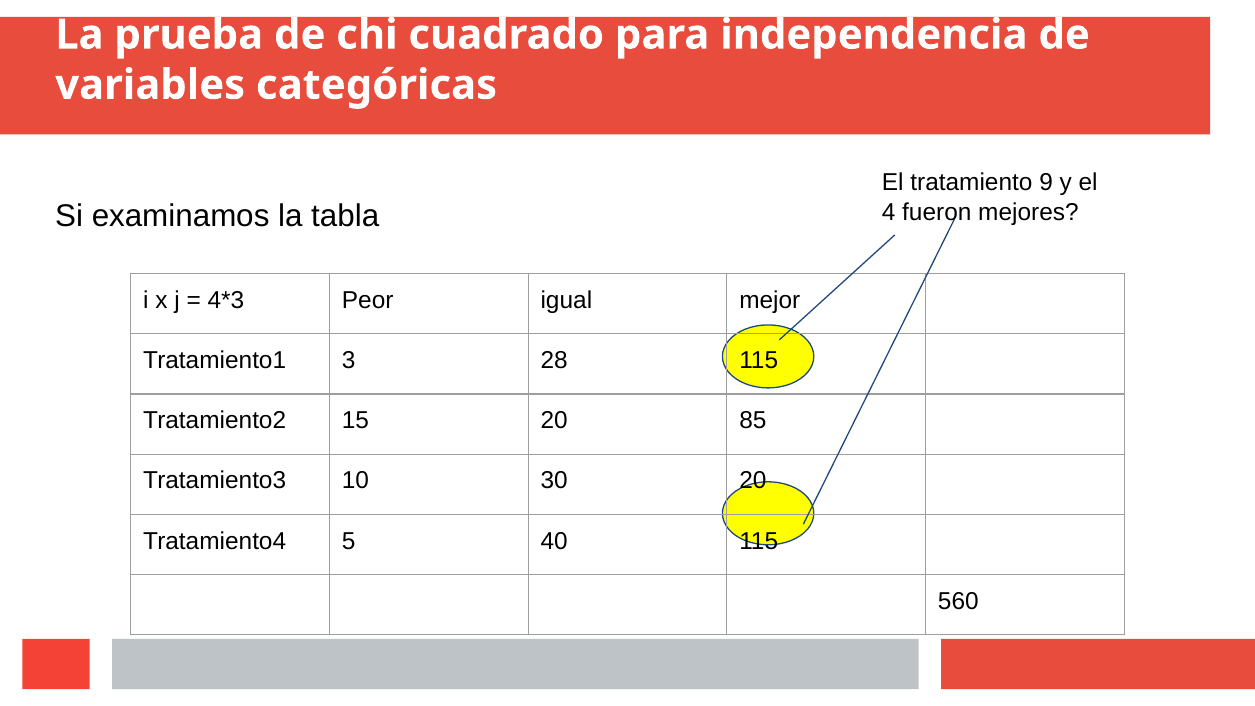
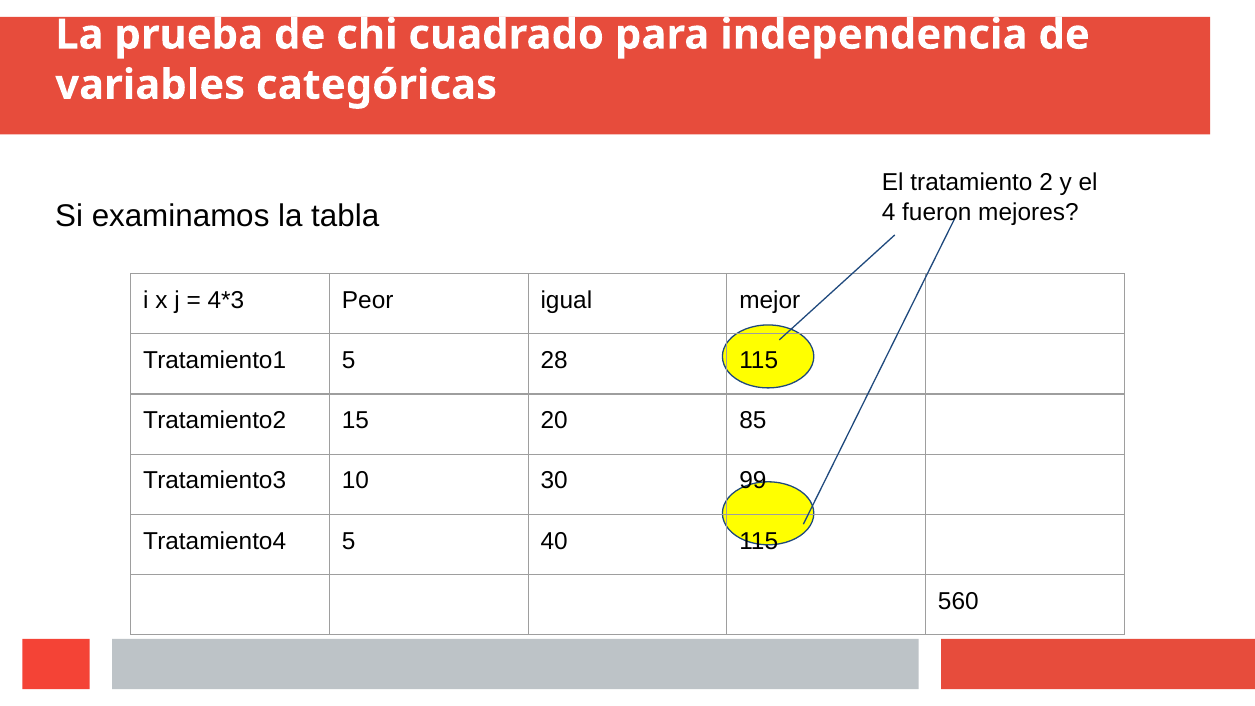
9: 9 -> 2 (1046, 183)
Tratamiento1 3: 3 -> 5 (349, 360)
30 20: 20 -> 99 (753, 481)
